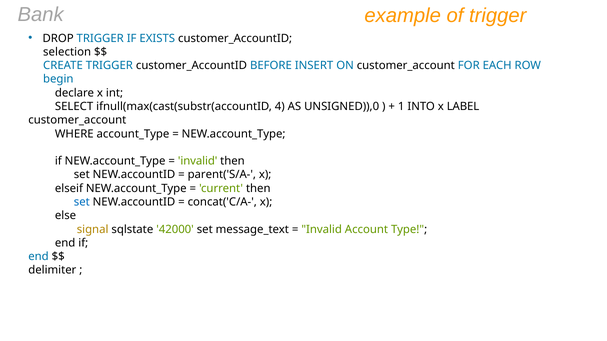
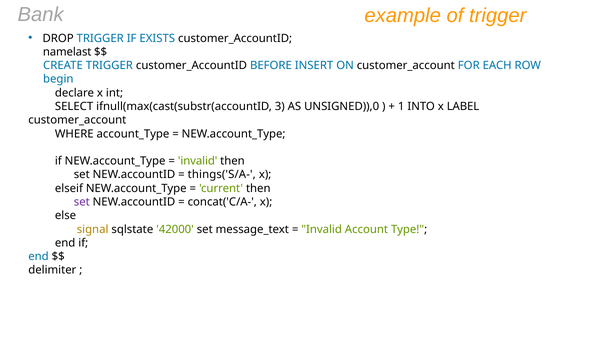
selection: selection -> namelast (67, 52)
4: 4 -> 3 (280, 107)
parent('S/A-: parent('S/A- -> things('S/A- (222, 175)
set colour: blue -> purple (82, 202)
